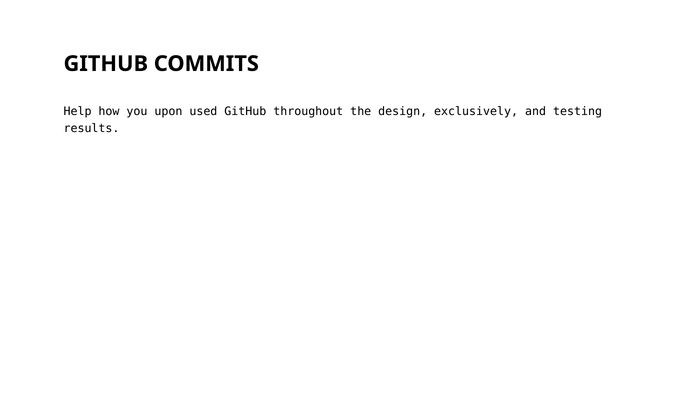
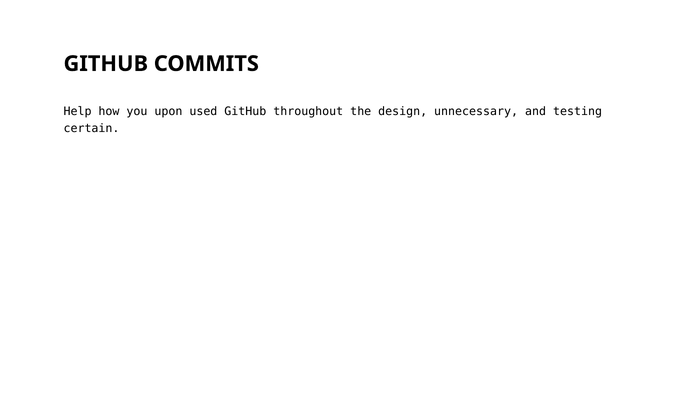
exclusively: exclusively -> unnecessary (476, 112)
results: results -> certain (92, 128)
